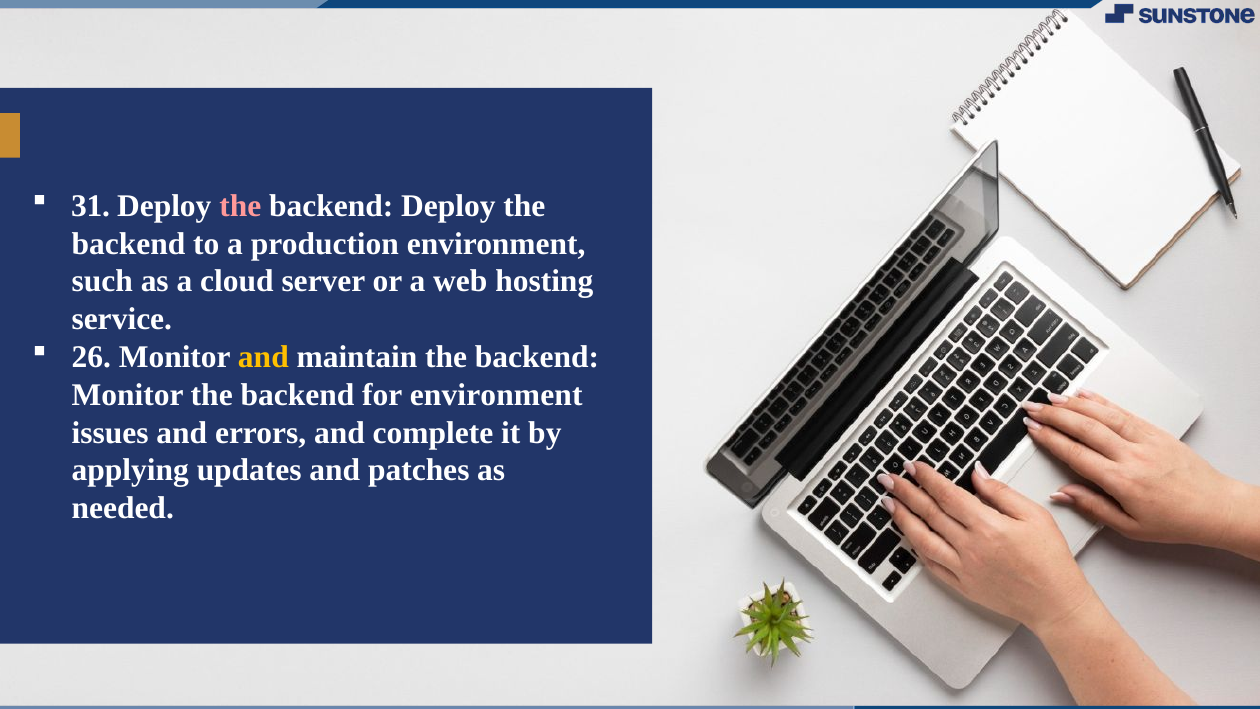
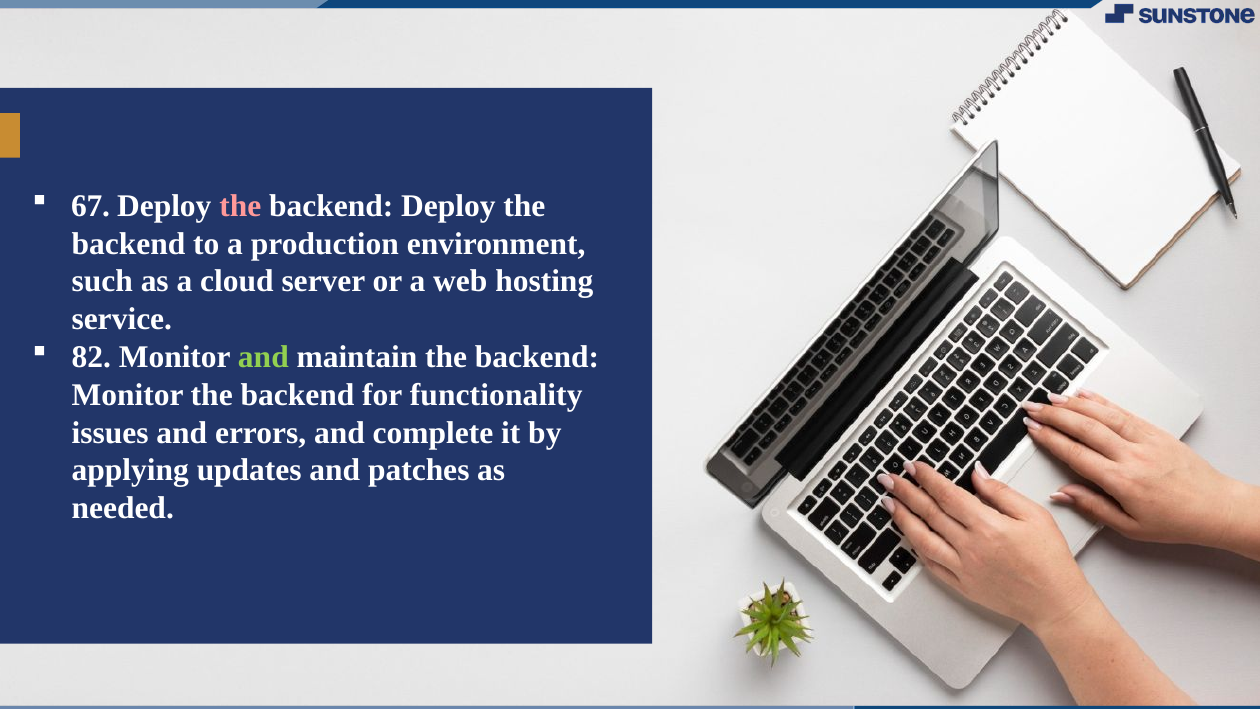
31: 31 -> 67 (91, 206)
26: 26 -> 82 (91, 357)
and colour: yellow -> light green (263, 357)
for environment: environment -> functionality (496, 395)
